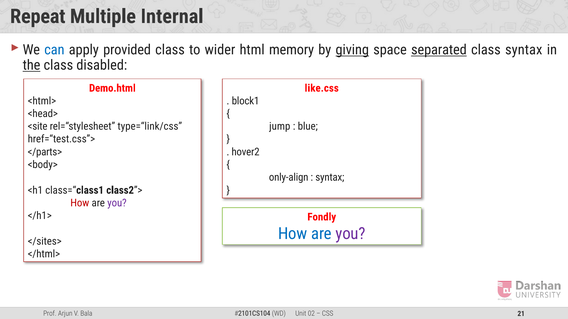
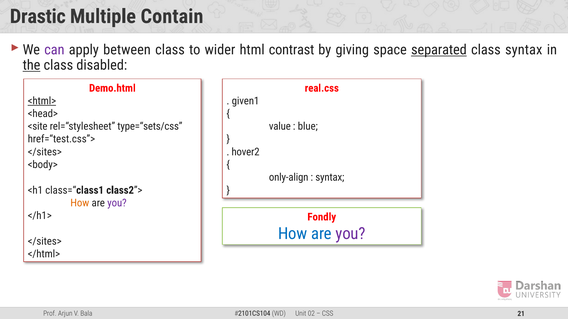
Repeat: Repeat -> Drastic (38, 16)
Internal: Internal -> Contain (172, 16)
can colour: blue -> purple (54, 50)
provided: provided -> between (127, 50)
memory: memory -> contrast (292, 50)
giving underline: present -> none (352, 50)
like.css: like.css -> real.css (322, 88)
<html> underline: none -> present (42, 101)
block1: block1 -> given1 (245, 101)
type=“link/css: type=“link/css -> type=“sets/css (150, 127)
jump: jump -> value (280, 127)
</parts>: </parts> -> </sites> (45, 152)
How colour: red -> orange (80, 203)
